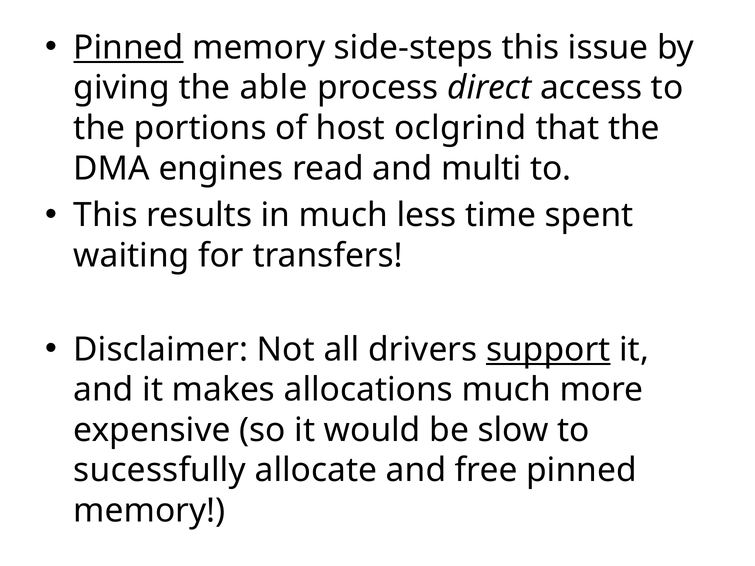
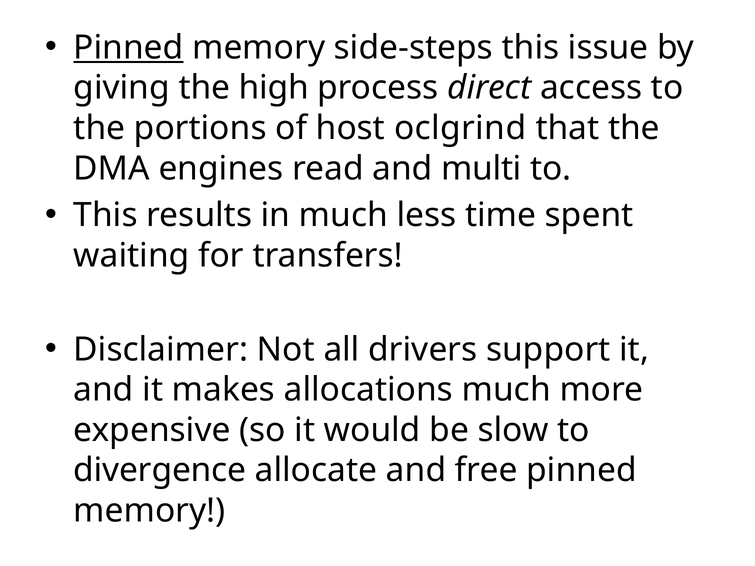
able: able -> high (274, 88)
support underline: present -> none (548, 350)
sucessfully: sucessfully -> divergence (160, 471)
